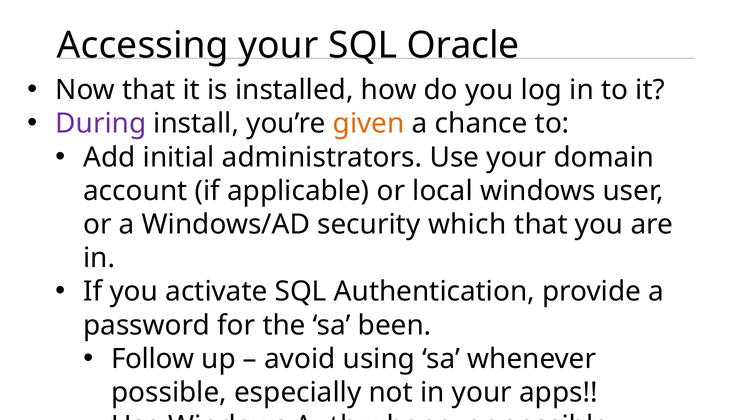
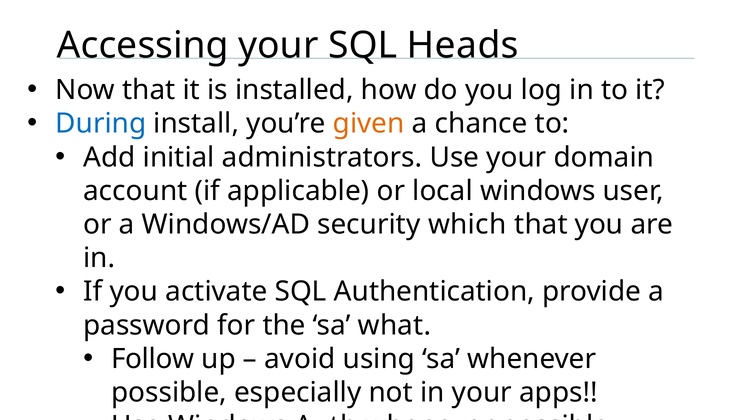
Oracle: Oracle -> Heads (463, 45)
During colour: purple -> blue (101, 124)
been: been -> what (395, 325)
